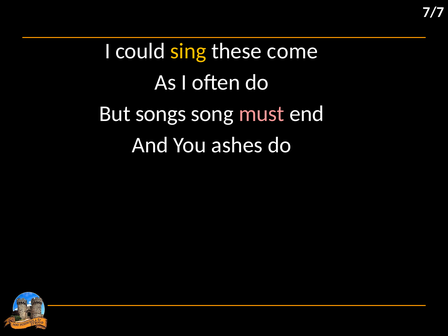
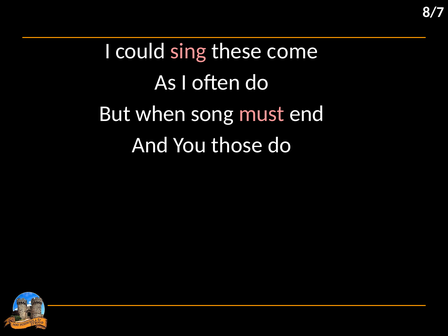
7/7: 7/7 -> 8/7 (433, 12)
sing colour: yellow -> pink (188, 51)
songs: songs -> when (161, 114)
ashes: ashes -> those (237, 145)
